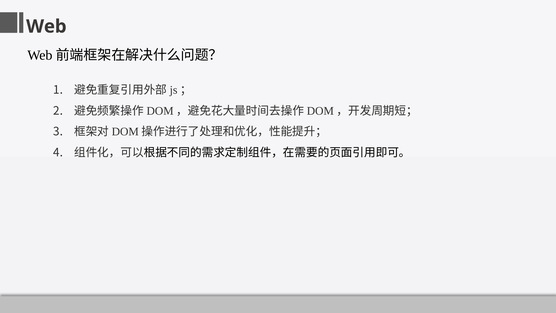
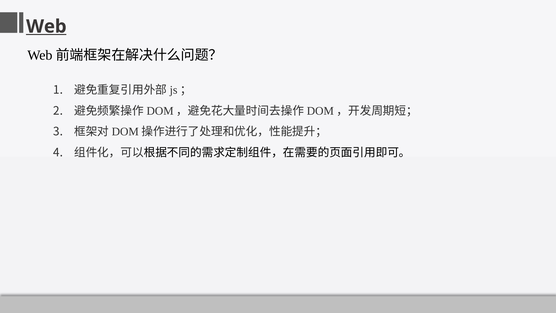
Web underline: none -> present (46, 26)
